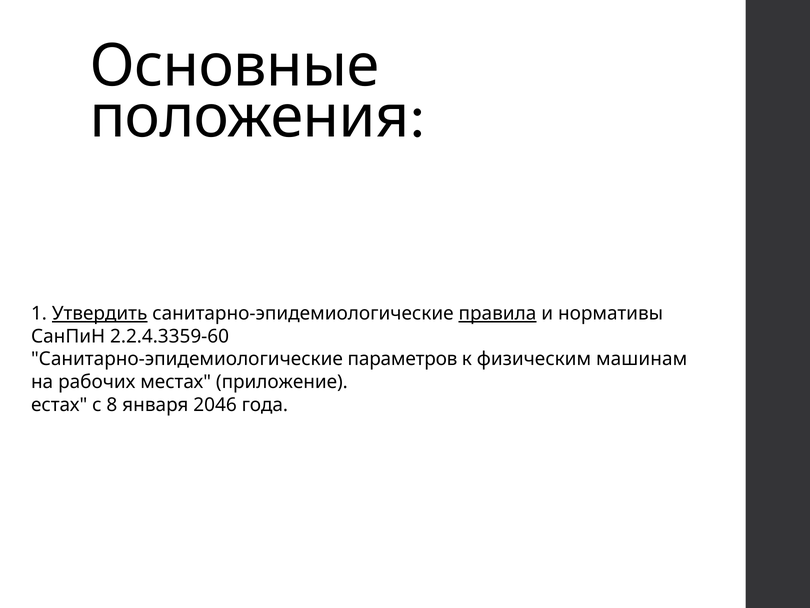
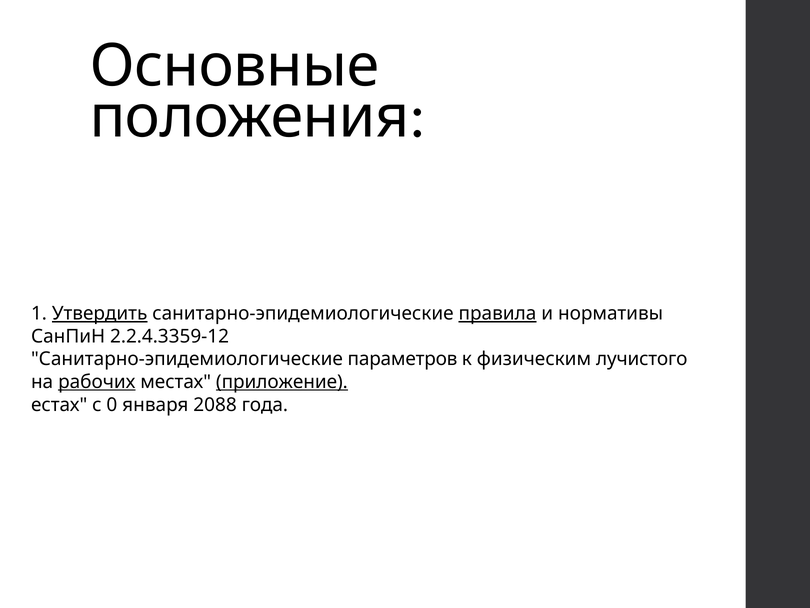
2.2.4.3359-60: 2.2.4.3359-60 -> 2.2.4.3359-12 (170, 336)
машинам: машинам -> лучистого (642, 359)
рабочих underline: none -> present (97, 382)
приложение underline: none -> present (282, 382)
8: 8 -> 0 (112, 404)
2046: 2046 -> 2088 (215, 404)
